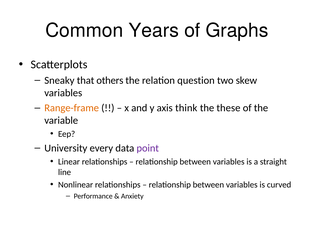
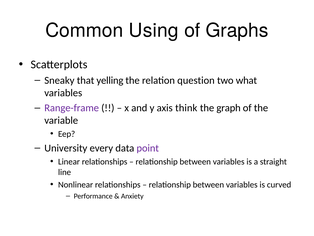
Years: Years -> Using (154, 30)
others: others -> yelling (110, 80)
skew: skew -> what (246, 80)
Range-frame colour: orange -> purple (72, 108)
these: these -> graph (229, 108)
